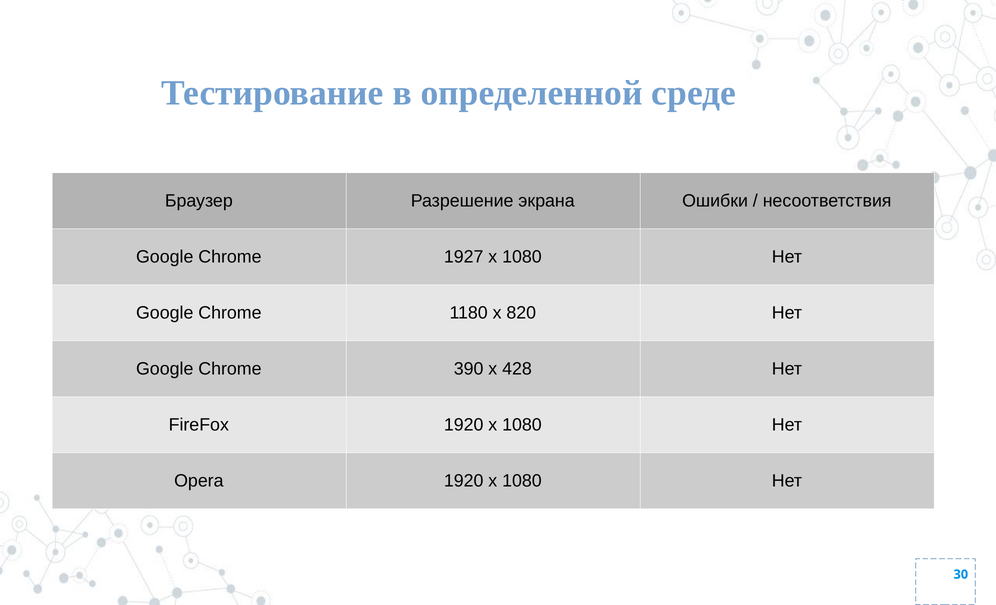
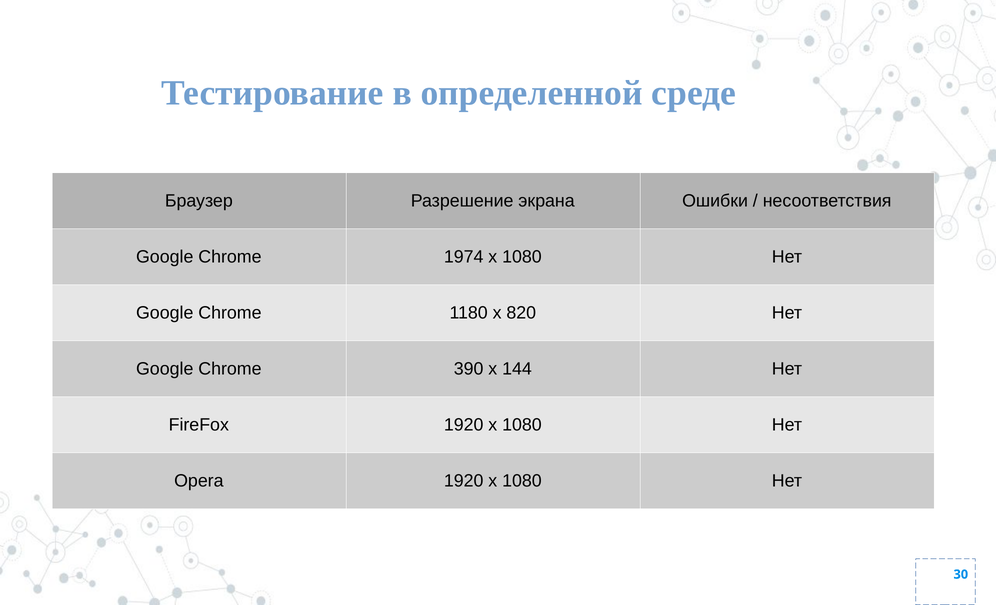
1927: 1927 -> 1974 (464, 257)
428: 428 -> 144 (517, 369)
